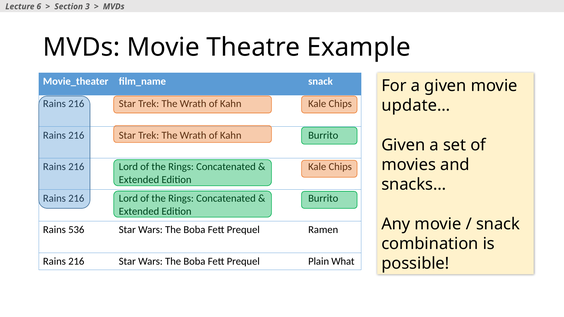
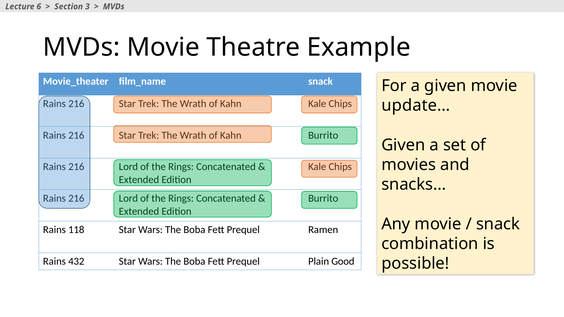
536: 536 -> 118 (76, 230)
216: 216 -> 432 (76, 262)
What: What -> Good (343, 262)
